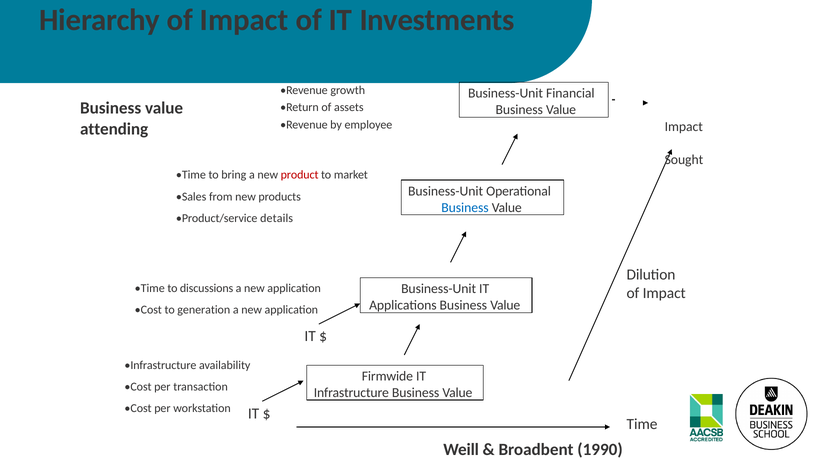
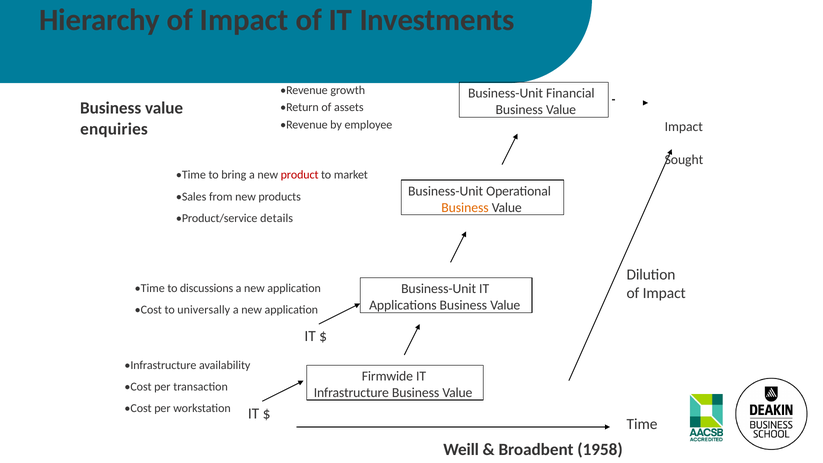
attending: attending -> enquiries (114, 129)
Business colour: blue -> orange (465, 208)
generation: generation -> universally (204, 310)
1990: 1990 -> 1958 (600, 450)
